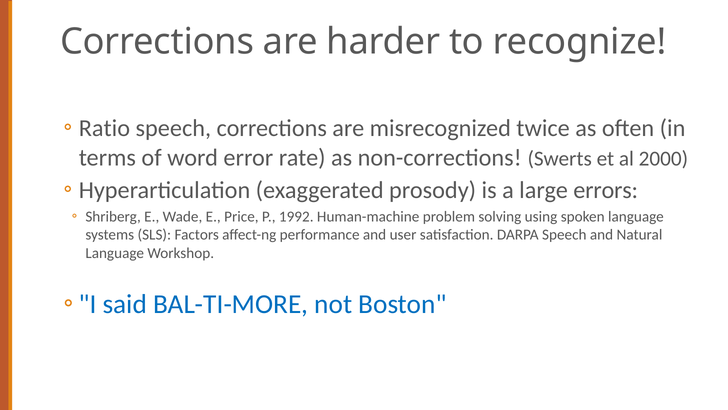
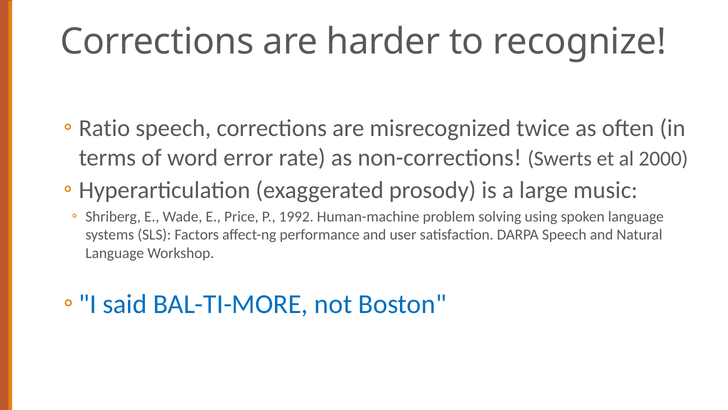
errors: errors -> music (606, 190)
